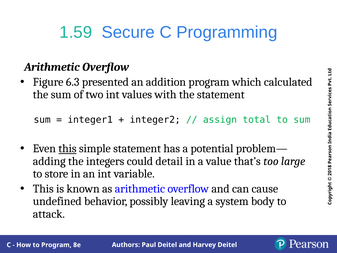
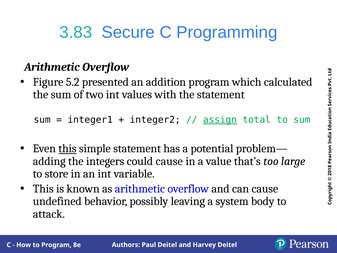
1.59: 1.59 -> 3.83 (76, 32)
6.3: 6.3 -> 5.2 (73, 82)
assign underline: none -> present (220, 120)
could detail: detail -> cause (169, 161)
